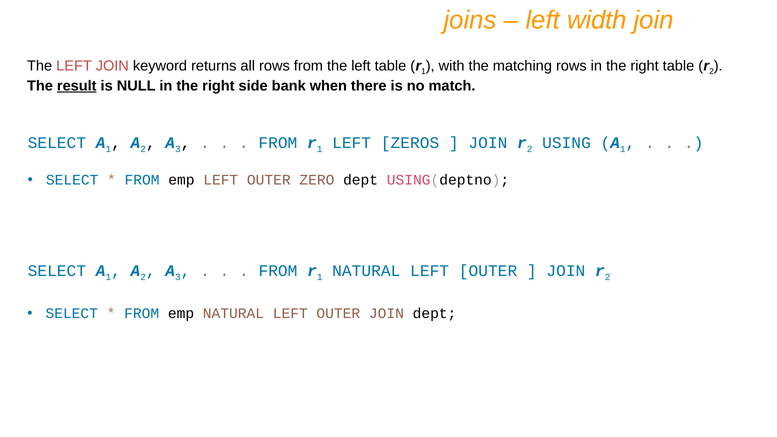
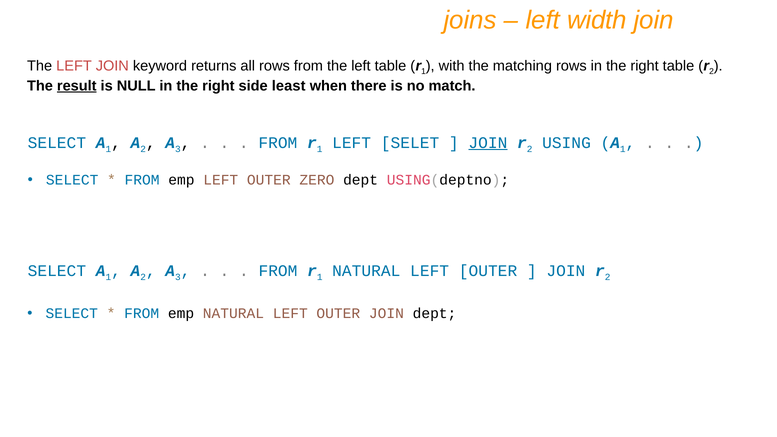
bank: bank -> least (289, 86)
ZEROS: ZEROS -> SELET (410, 143)
JOIN underline: none -> present (488, 143)
